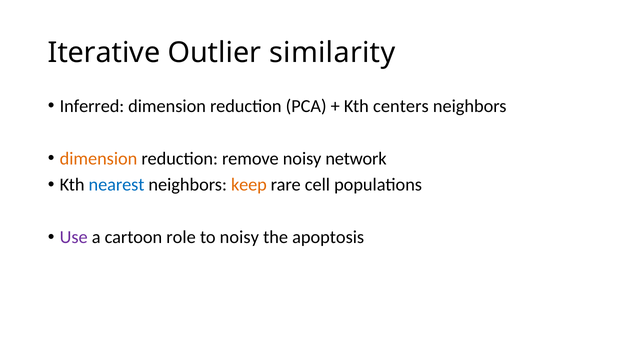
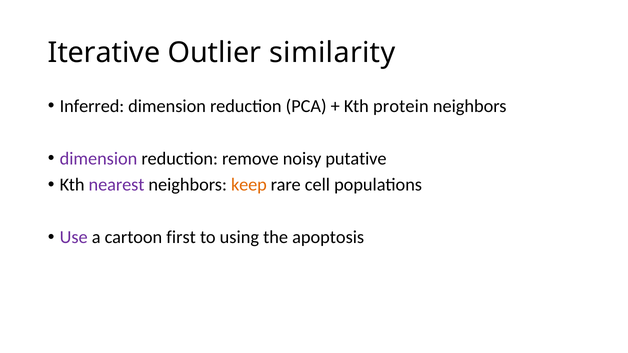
centers: centers -> protein (401, 106)
dimension colour: orange -> purple (98, 159)
network: network -> putative (356, 159)
nearest colour: blue -> purple (117, 185)
role: role -> first (181, 238)
to noisy: noisy -> using (239, 238)
